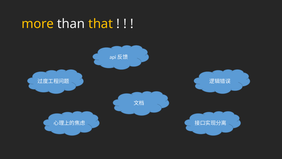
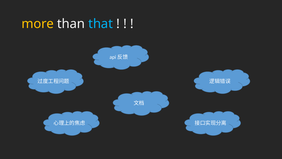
that colour: yellow -> light blue (101, 24)
